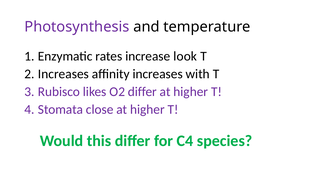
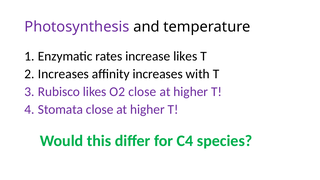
increase look: look -> likes (185, 56)
O2 differ: differ -> close (142, 92)
